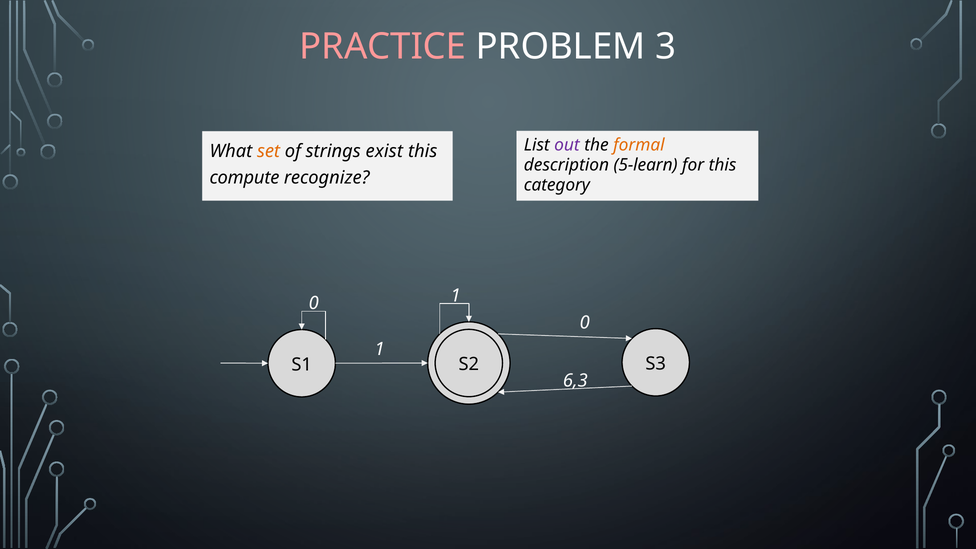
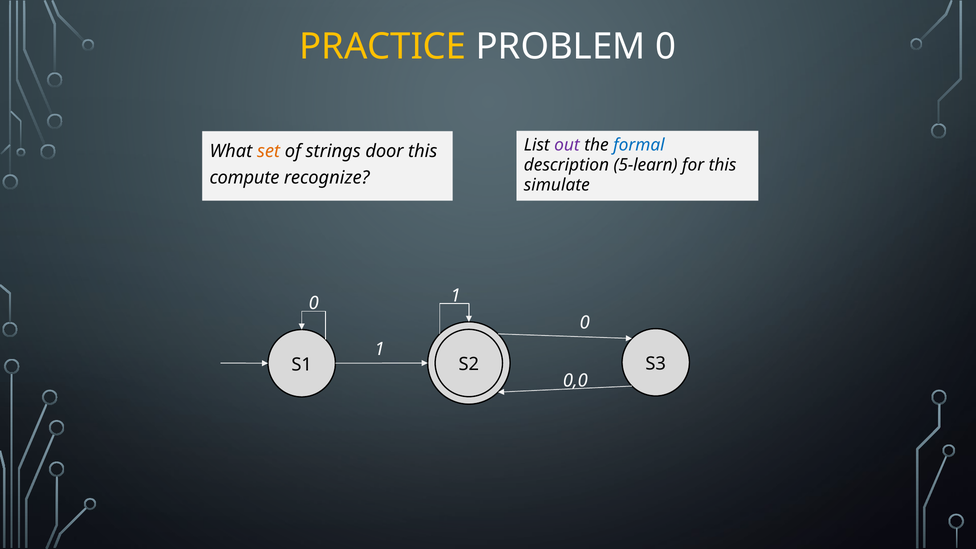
PRACTICE colour: pink -> yellow (383, 47)
PROBLEM 3: 3 -> 0 (666, 47)
formal colour: orange -> blue (639, 145)
exist: exist -> door (384, 151)
category: category -> simulate (557, 185)
6,3: 6,3 -> 0,0 (575, 380)
